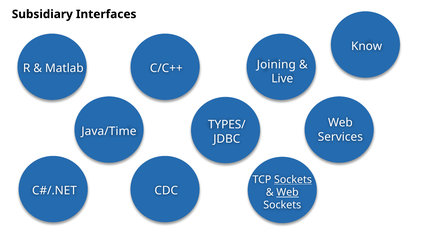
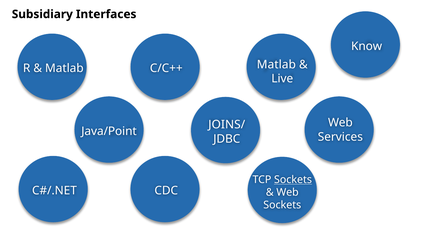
Joining: Joining -> Matlab (276, 64)
TYPES/: TYPES/ -> JOINS/ (227, 125)
Java/Time: Java/Time -> Java/Point (109, 131)
Web underline: present -> none (287, 192)
